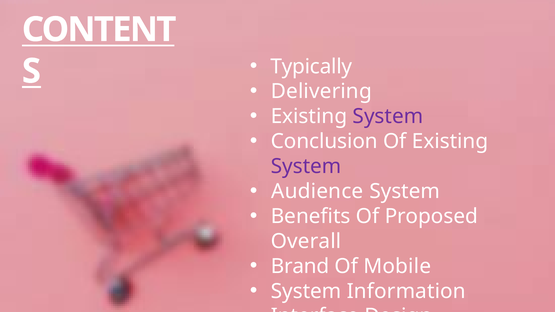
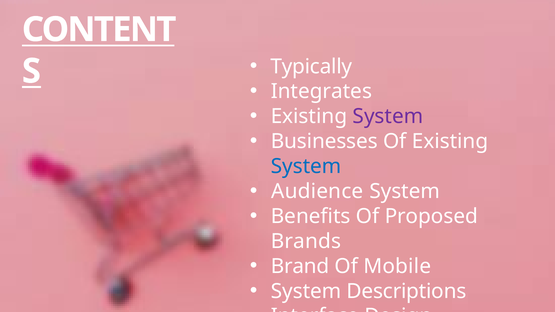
Delivering: Delivering -> Integrates (321, 92)
Conclusion: Conclusion -> Businesses (324, 141)
System colour: purple -> blue (306, 166)
Overall: Overall -> Brands (306, 241)
Information: Information -> Descriptions (406, 291)
